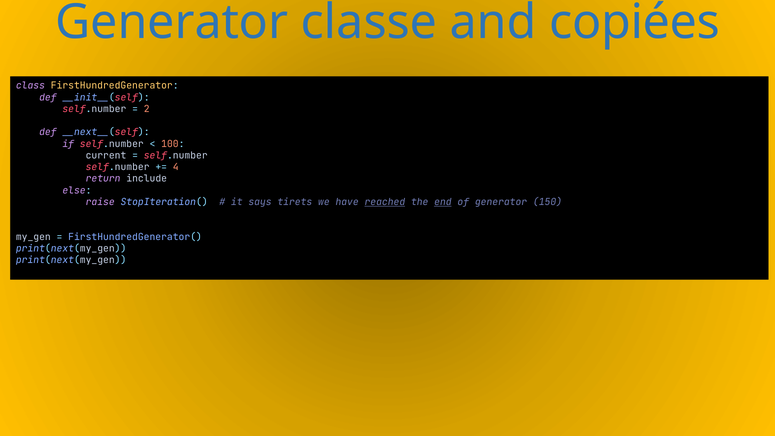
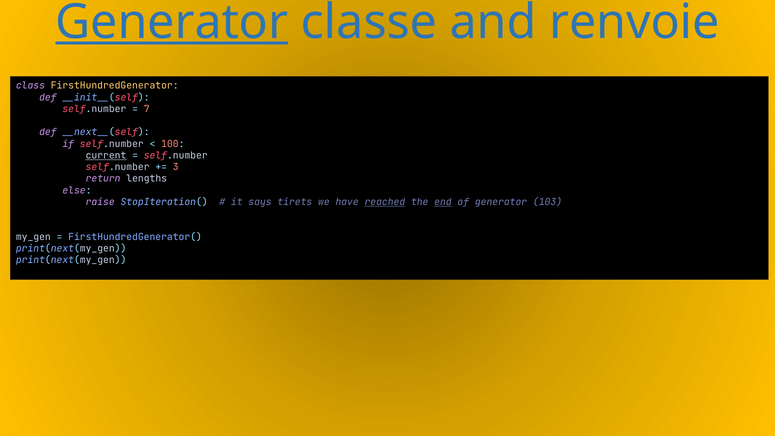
Generator underline: none -> present (172, 22)
copiées: copiées -> renvoie (634, 22)
2: 2 -> 7 (147, 109)
current underline: none -> present (106, 155)
4: 4 -> 3 (176, 167)
include: include -> lengths (147, 179)
150: 150 -> 103 (547, 202)
